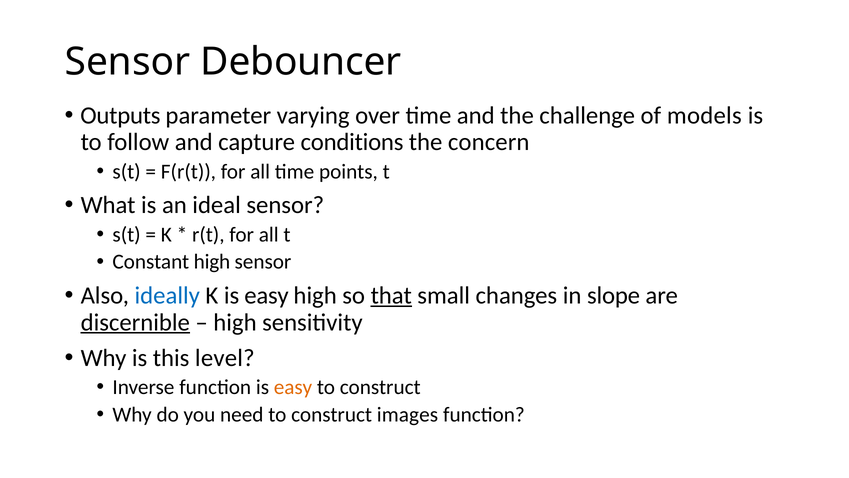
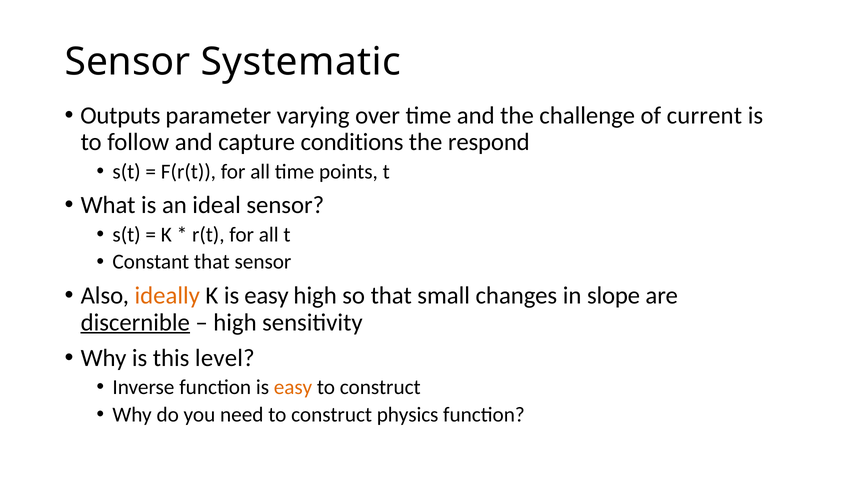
Debouncer: Debouncer -> Systematic (301, 62)
models: models -> current (704, 115)
concern: concern -> respond (489, 142)
Constant high: high -> that (212, 262)
ideally colour: blue -> orange (167, 295)
that underline: present -> none (391, 295)
images: images -> physics (408, 414)
